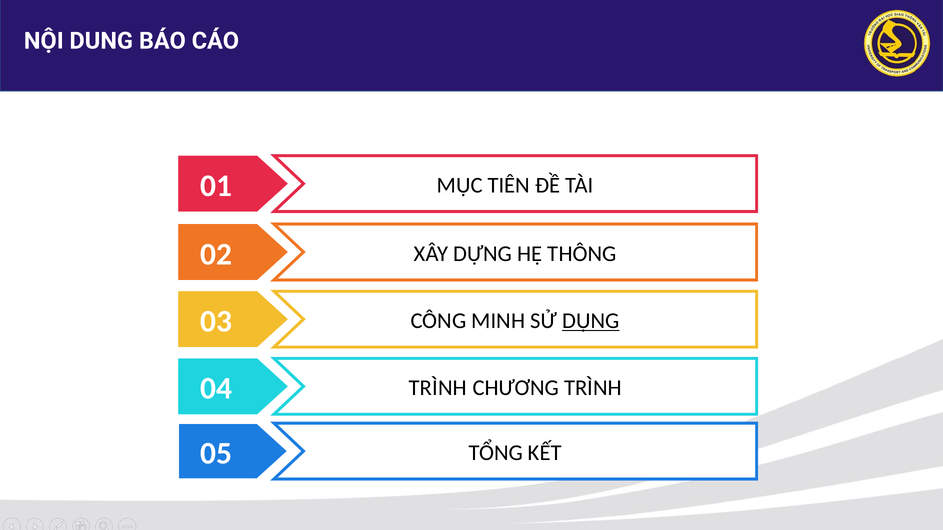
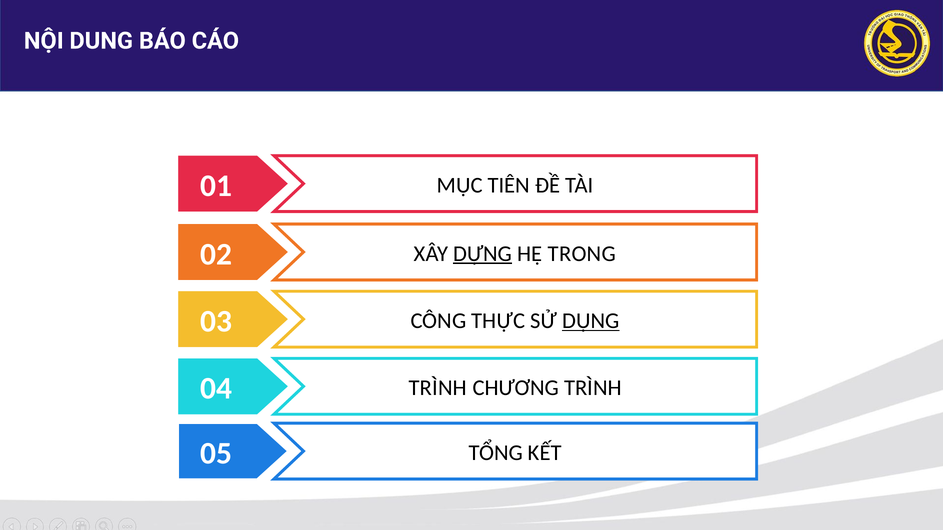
DỰNG underline: none -> present (483, 254)
THÔNG: THÔNG -> TRONG (582, 254)
MINH: MINH -> THỰC (498, 321)
